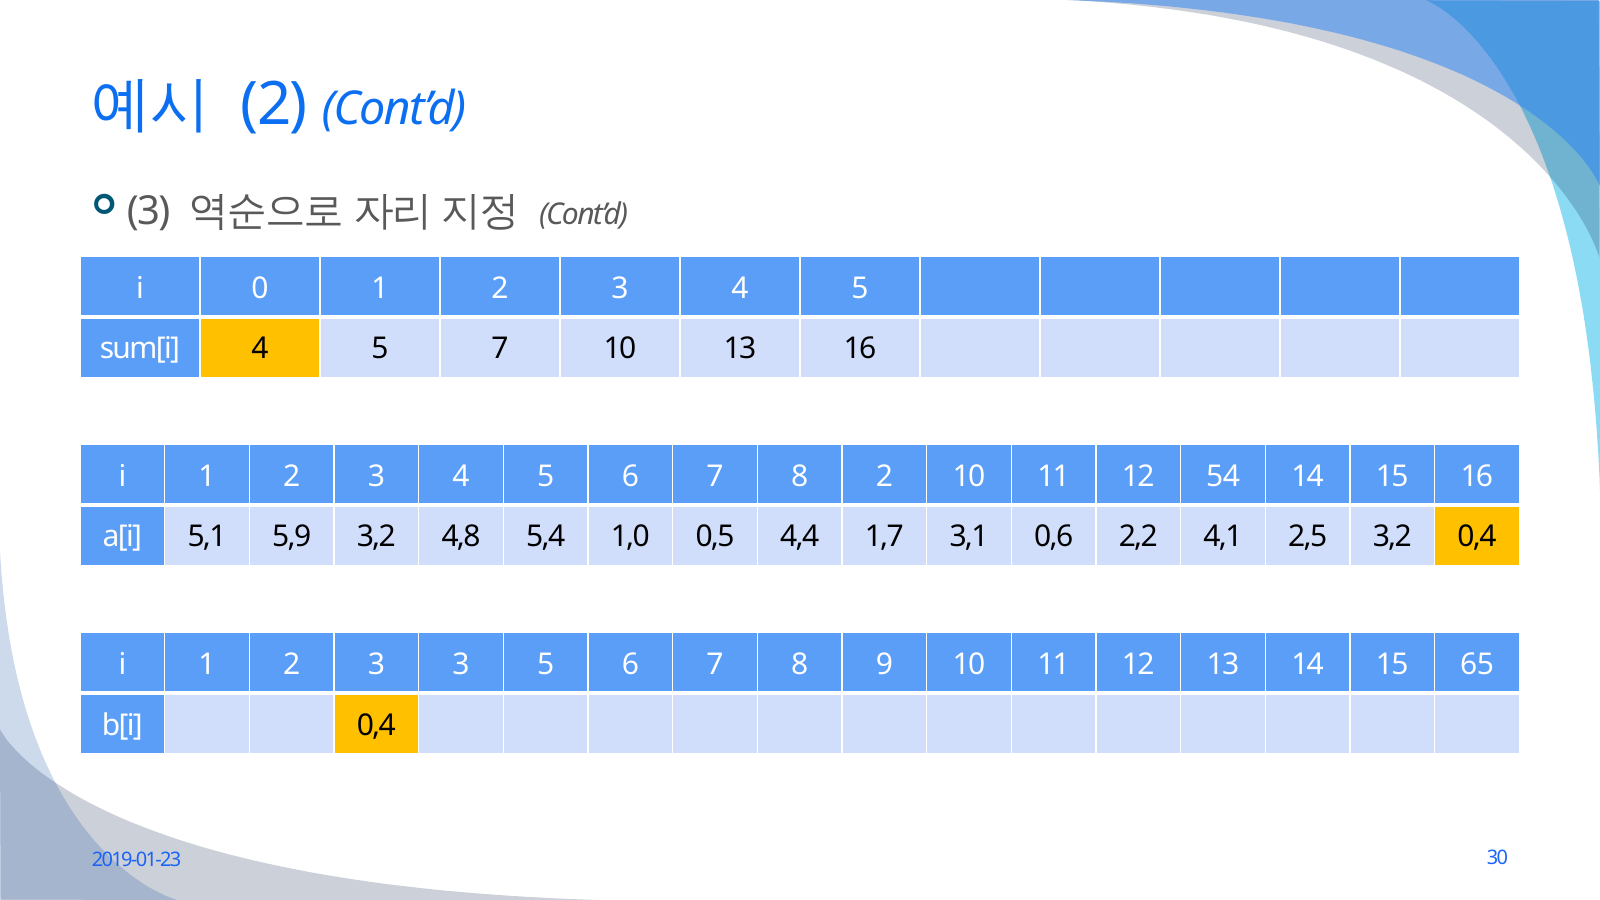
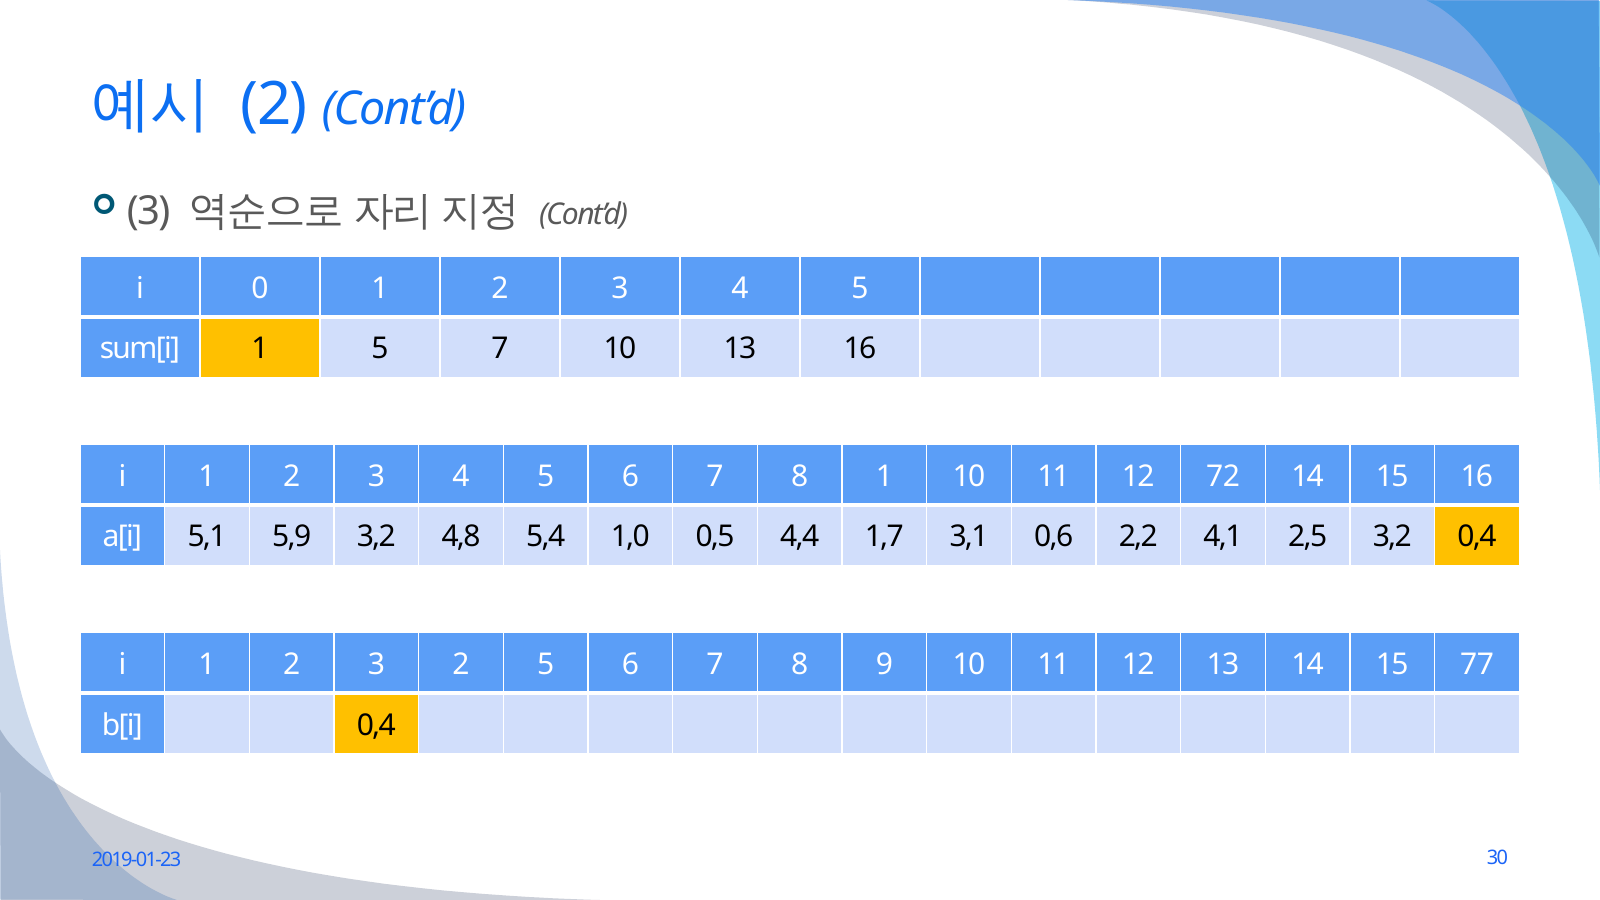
sum[i 4: 4 -> 1 (260, 349)
8 2: 2 -> 1 (884, 476)
54: 54 -> 72 (1223, 476)
3 3: 3 -> 2 (461, 665)
65: 65 -> 77 (1477, 665)
